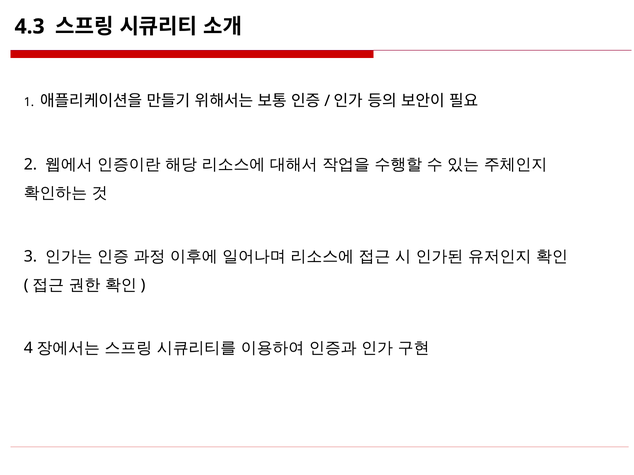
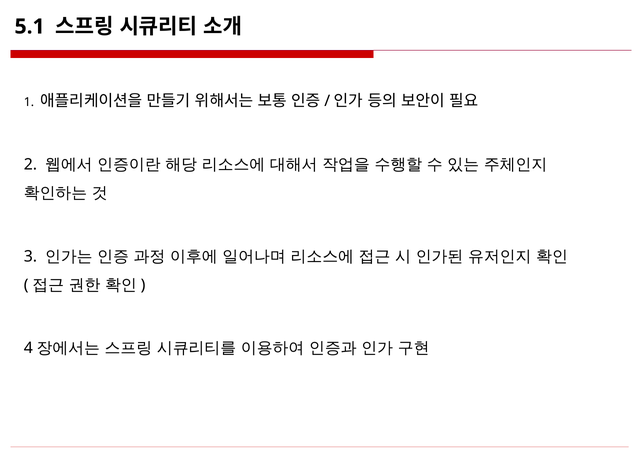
4.3: 4.3 -> 5.1 (30, 27)
